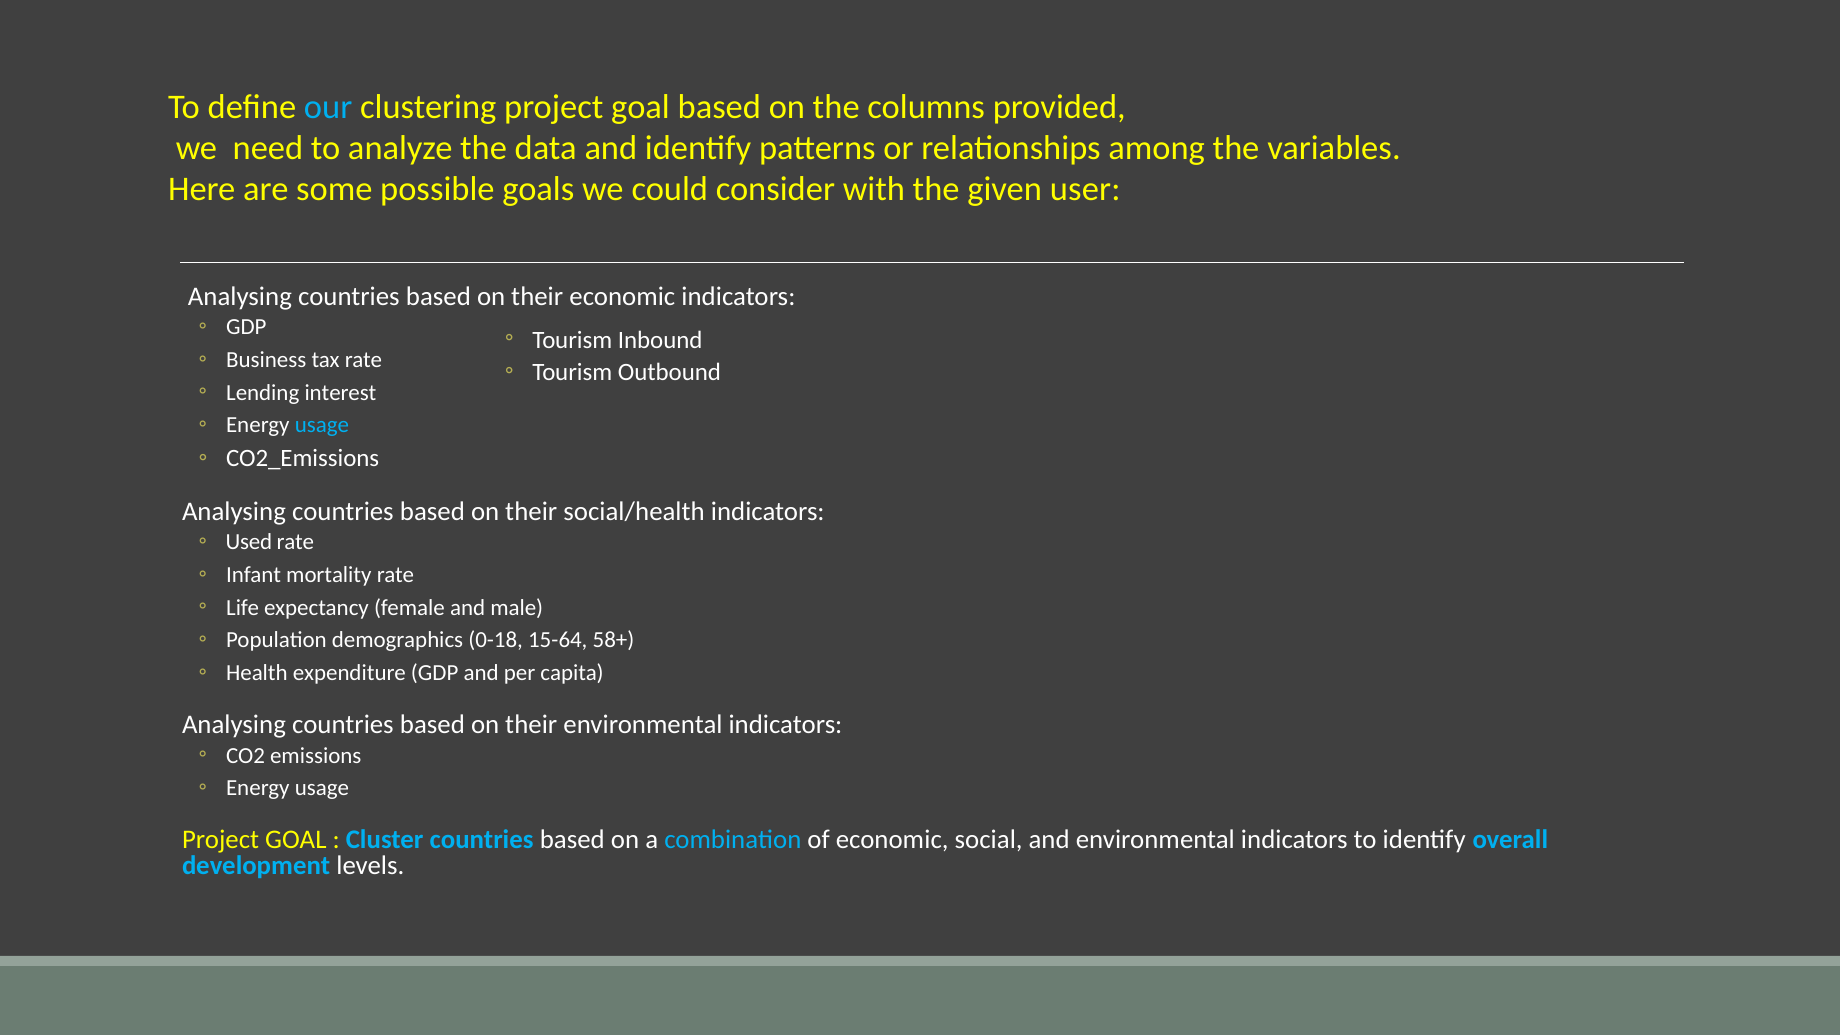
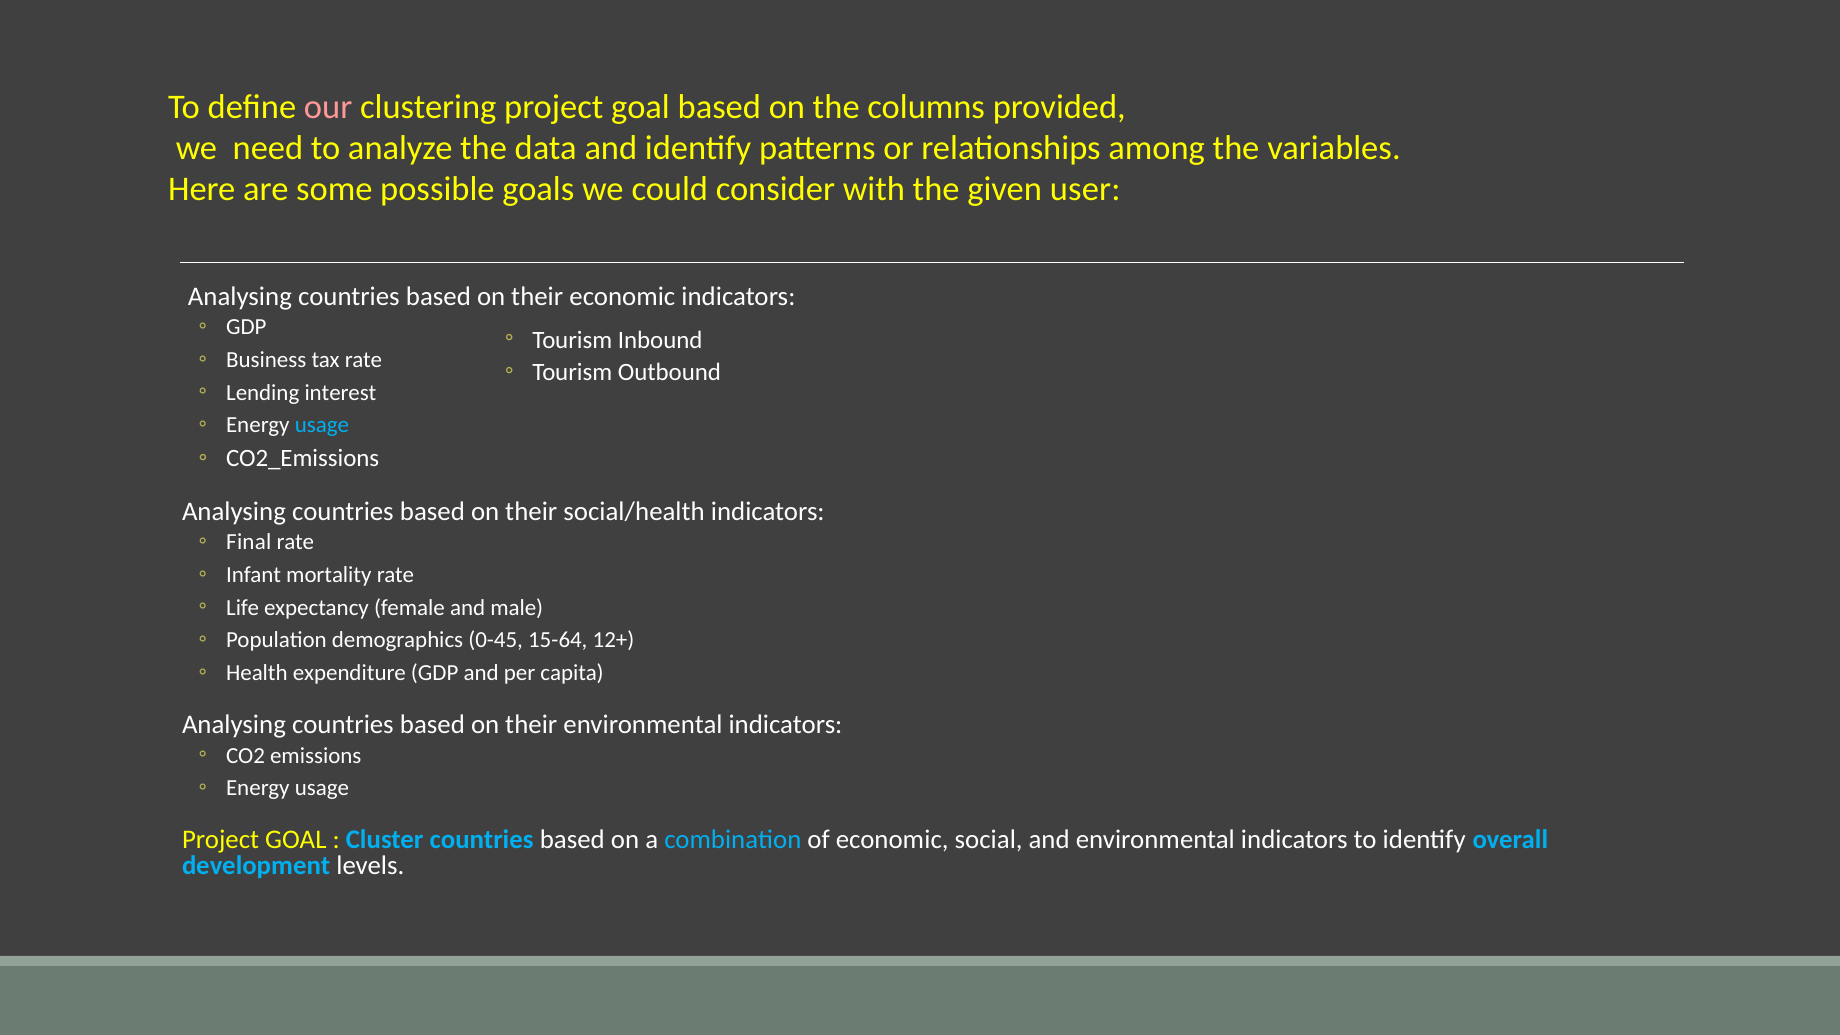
our colour: light blue -> pink (328, 107)
Used: Used -> Final (249, 542)
0-18: 0-18 -> 0-45 (496, 640)
58+: 58+ -> 12+ (613, 640)
